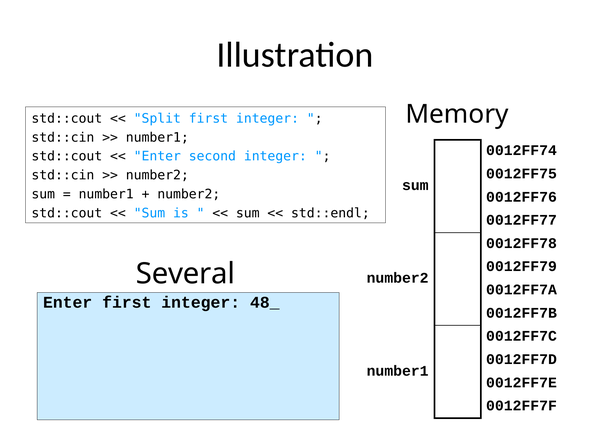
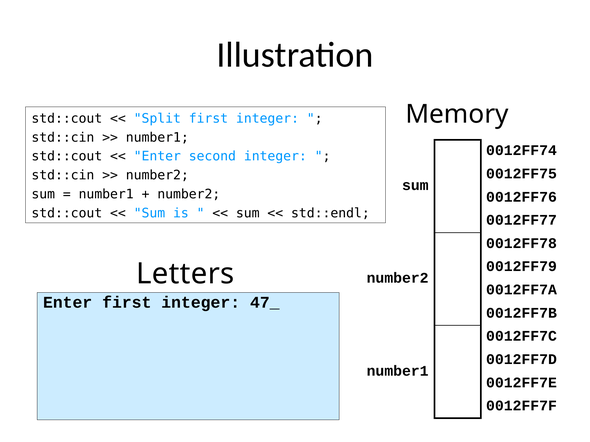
Several: Several -> Letters (185, 274)
48_: 48_ -> 47_ (265, 303)
